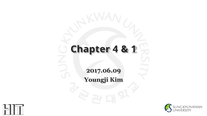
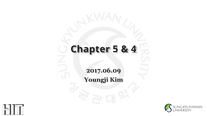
4: 4 -> 5 (115, 49)
1: 1 -> 4 (134, 49)
